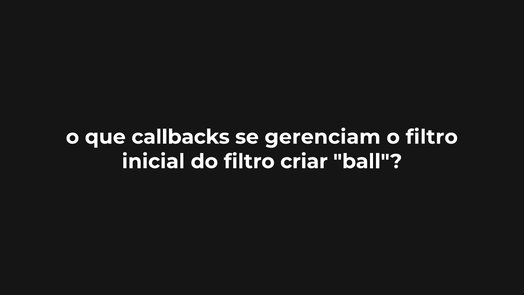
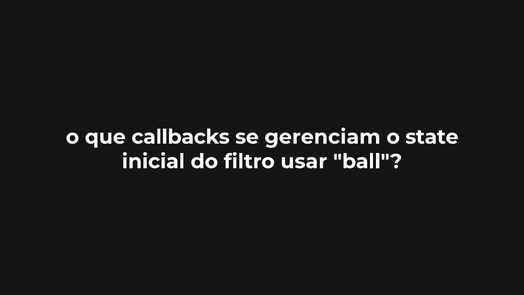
o filtro: filtro -> state (432, 137)
criar: criar -> usar (304, 161)
